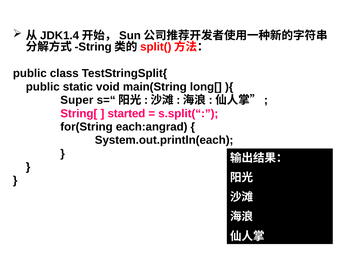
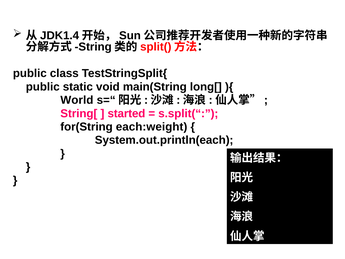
Super: Super -> World (77, 100)
each:angrad: each:angrad -> each:weight (152, 127)
